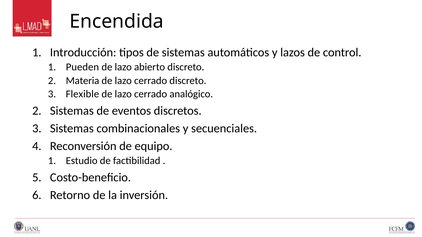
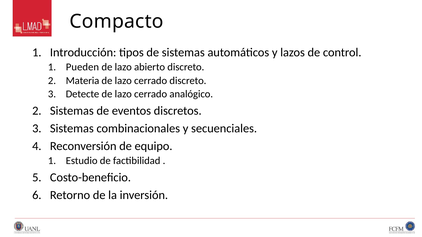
Encendida: Encendida -> Compacto (117, 21)
Flexible: Flexible -> Detecte (83, 94)
